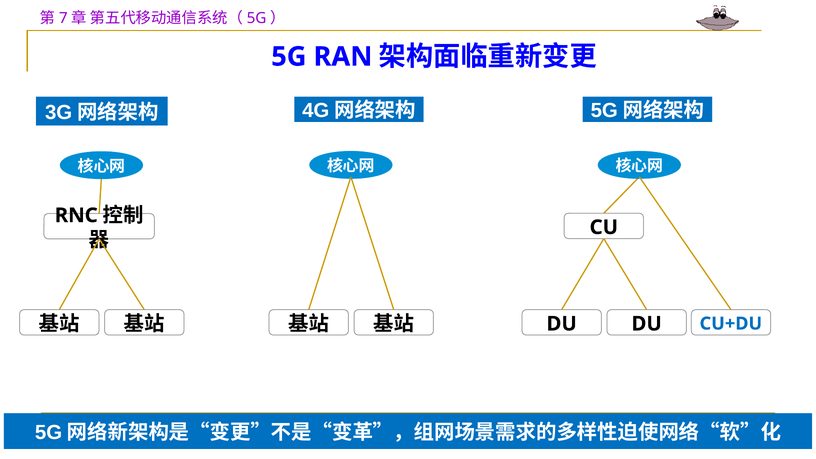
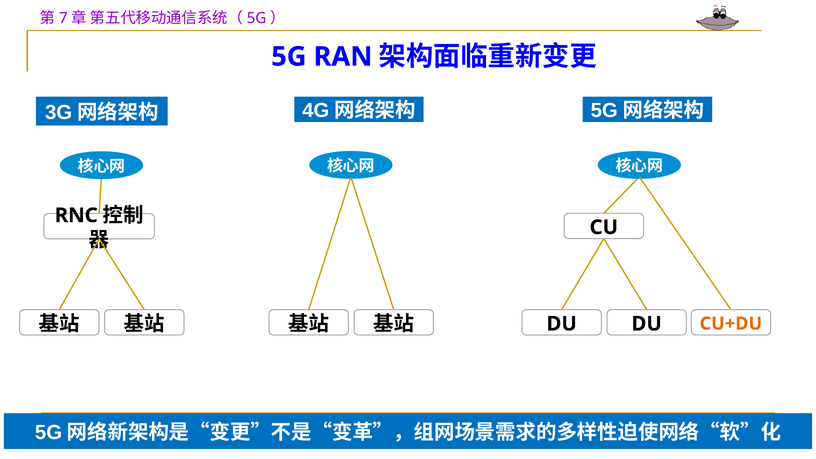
CU+DU colour: blue -> orange (731, 324)
